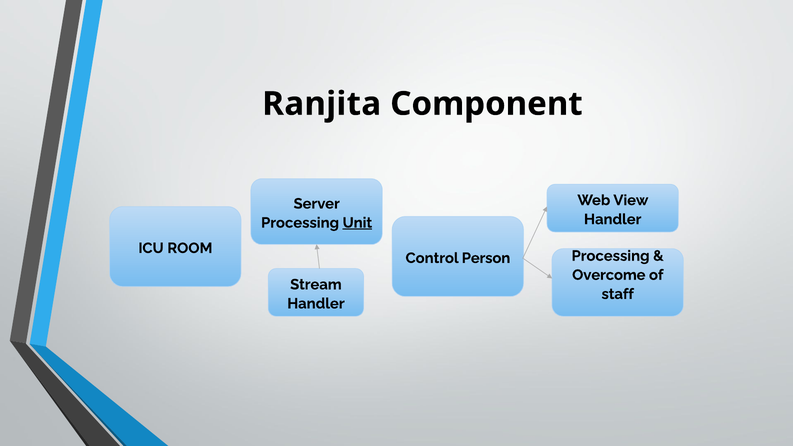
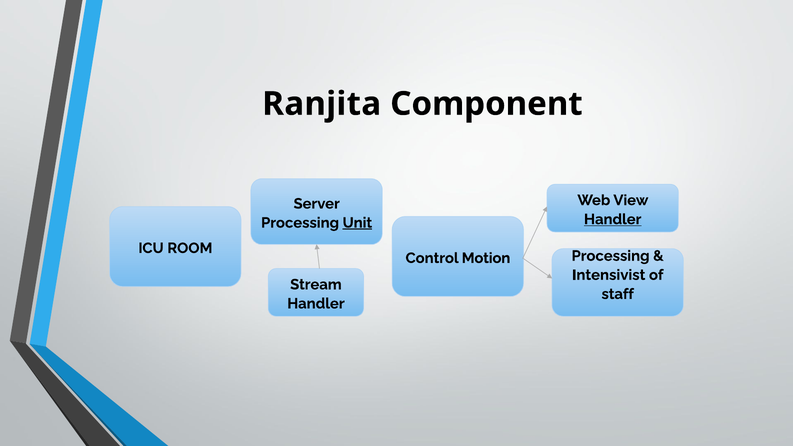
Handler underline: none -> present (613, 219)
Person: Person -> Motion (486, 258)
Overcome: Overcome -> Intensivist (609, 275)
